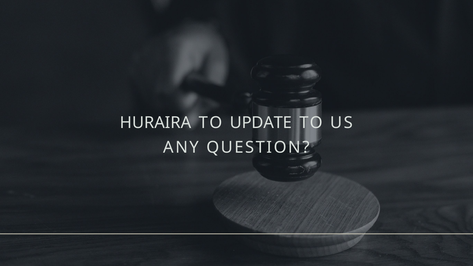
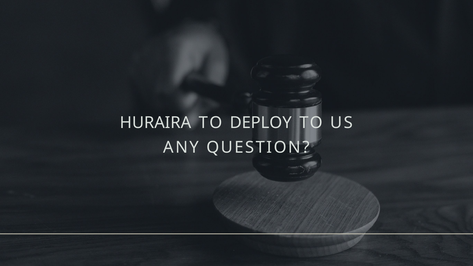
UPDATE: UPDATE -> DEPLOY (261, 123)
